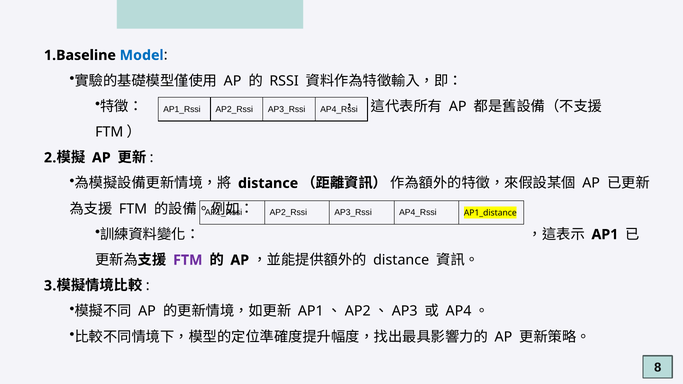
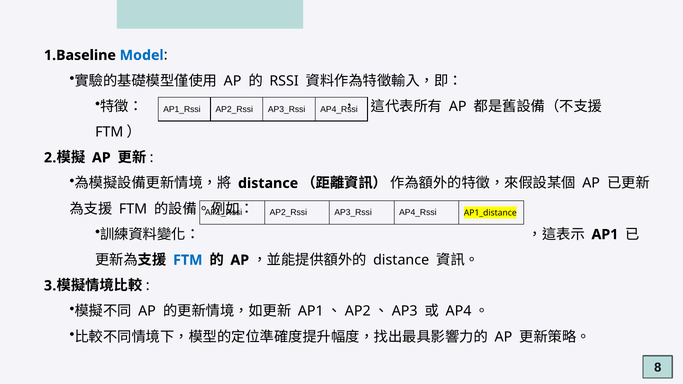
FTM colour: purple -> blue (188, 260)
